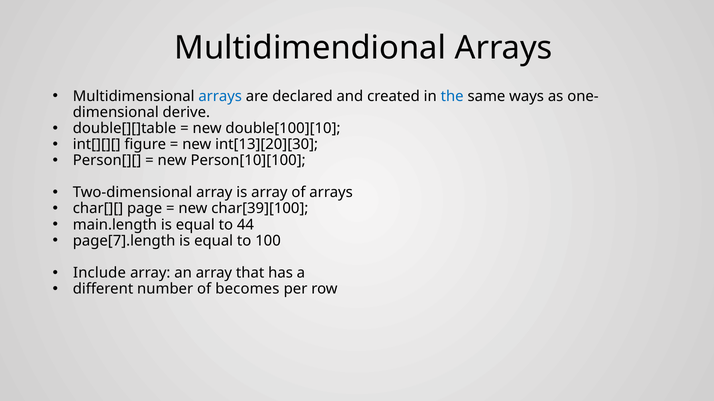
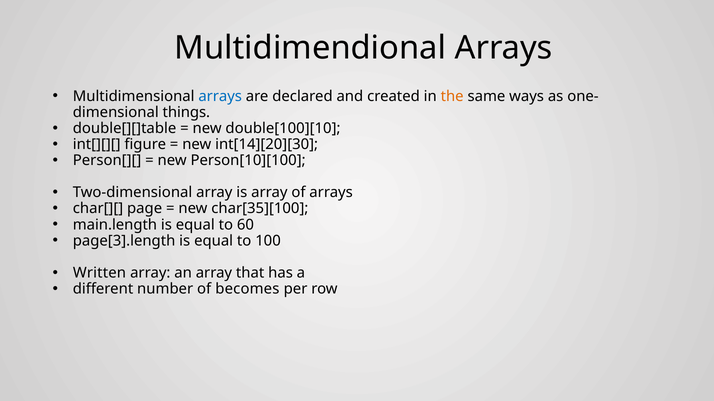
the colour: blue -> orange (452, 96)
derive: derive -> things (186, 112)
int[13][20][30: int[13][20][30 -> int[14][20][30 (267, 145)
char[39][100: char[39][100 -> char[35][100 (260, 209)
44: 44 -> 60 (245, 225)
page[7].length: page[7].length -> page[3].length (124, 241)
Include: Include -> Written (99, 273)
